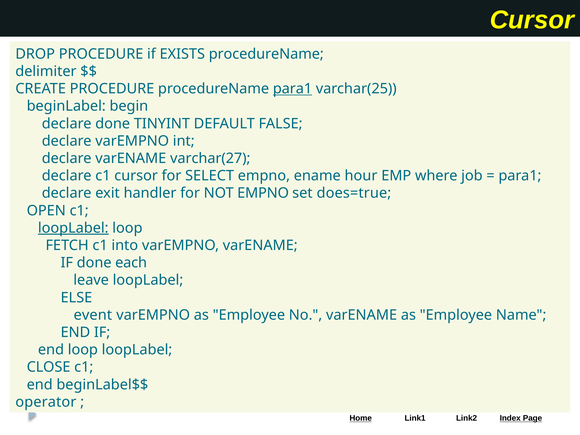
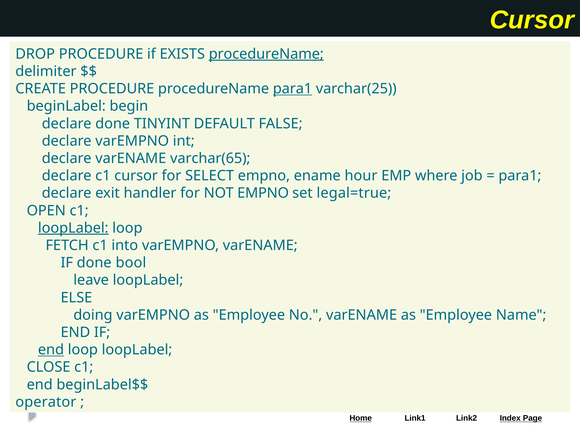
procedureName underline: none -> present (266, 54)
varchar(27: varchar(27 -> varchar(65 (210, 158)
does=true: does=true -> legal=true (354, 193)
each: each -> bool (131, 263)
event: event -> doing (93, 315)
end underline: none -> present (51, 350)
